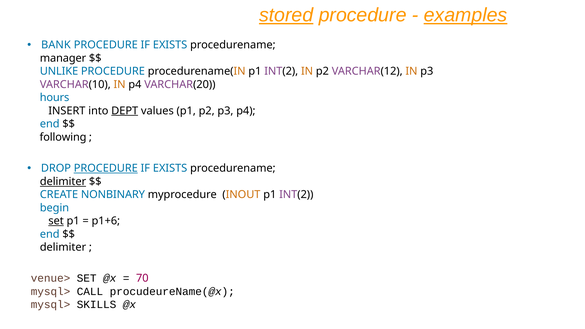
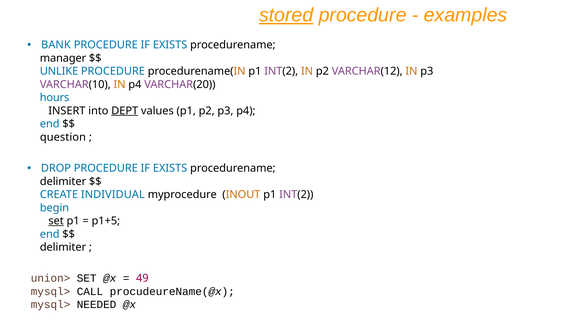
examples underline: present -> none (466, 15)
following: following -> question (63, 137)
PROCEDURE underline: present -> none (106, 168)
delimiter underline: present -> none (63, 182)
NONBINARY: NONBINARY -> INDIVIDUAL (113, 195)
p1+6: p1+6 -> p1+5 (106, 221)
venue>: venue> -> union> (51, 278)
70: 70 -> 49 (142, 278)
SKILLS: SKILLS -> NEEDED (97, 305)
